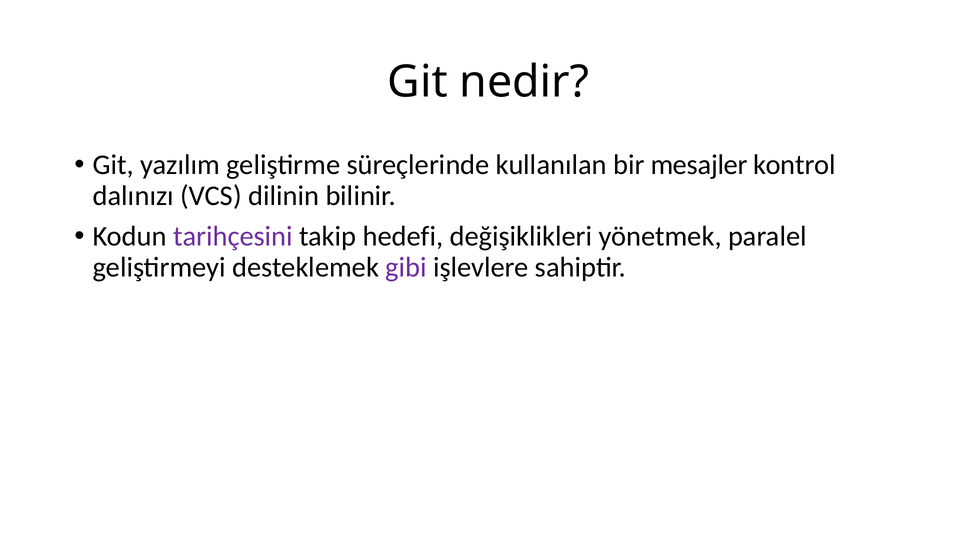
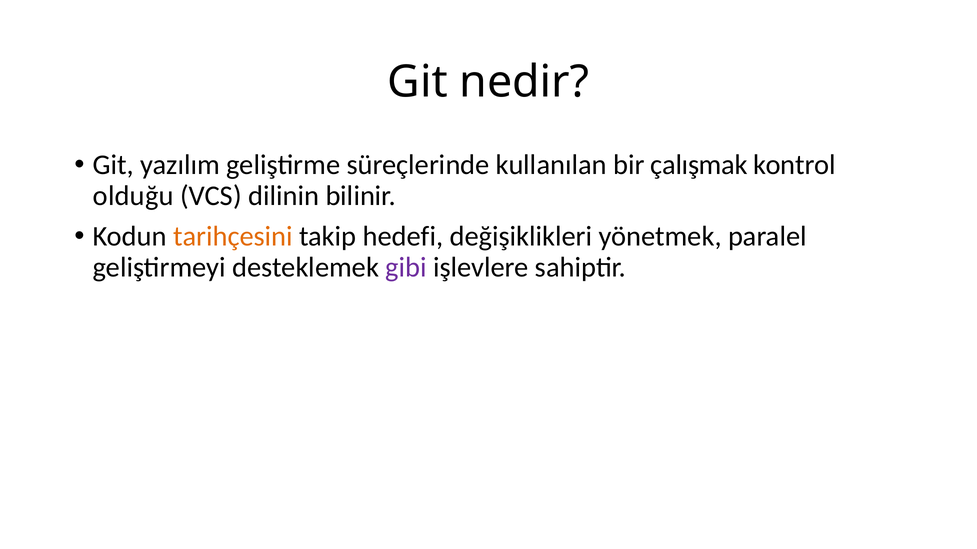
mesajler: mesajler -> çalışmak (699, 165)
dalınızı: dalınızı -> olduğu (133, 196)
tarihçesini colour: purple -> orange (233, 237)
